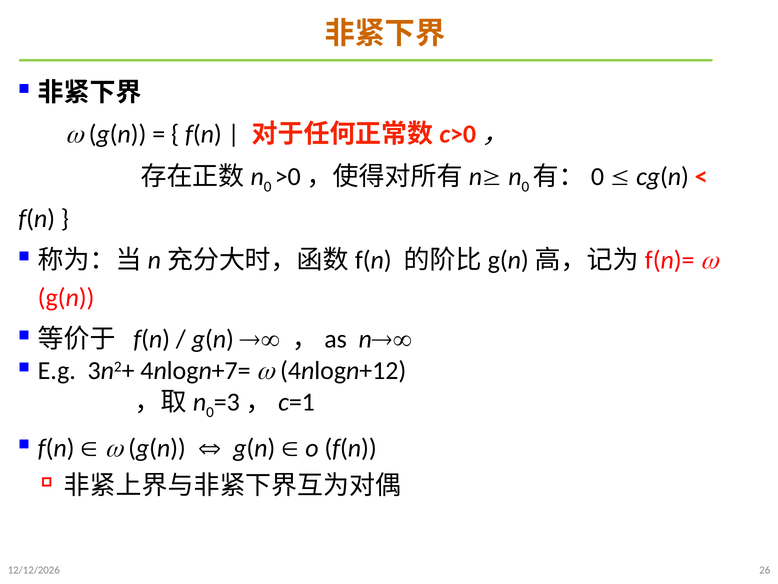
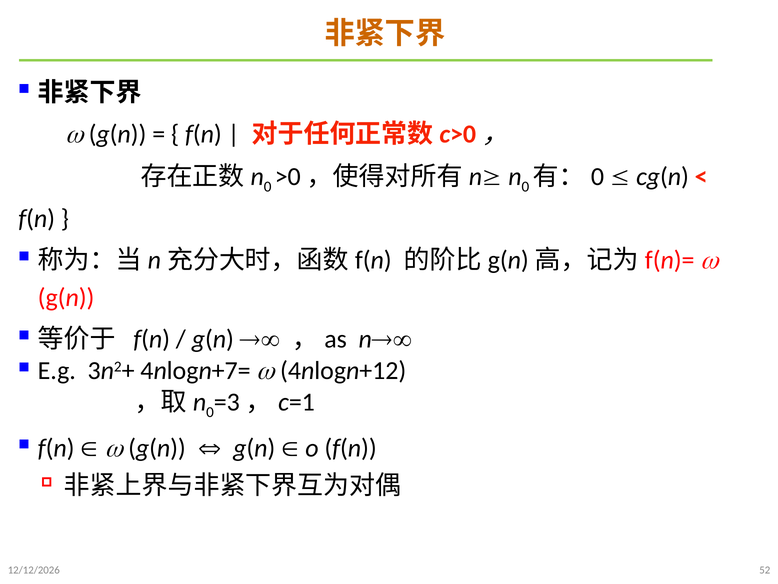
26: 26 -> 52 (765, 570)
